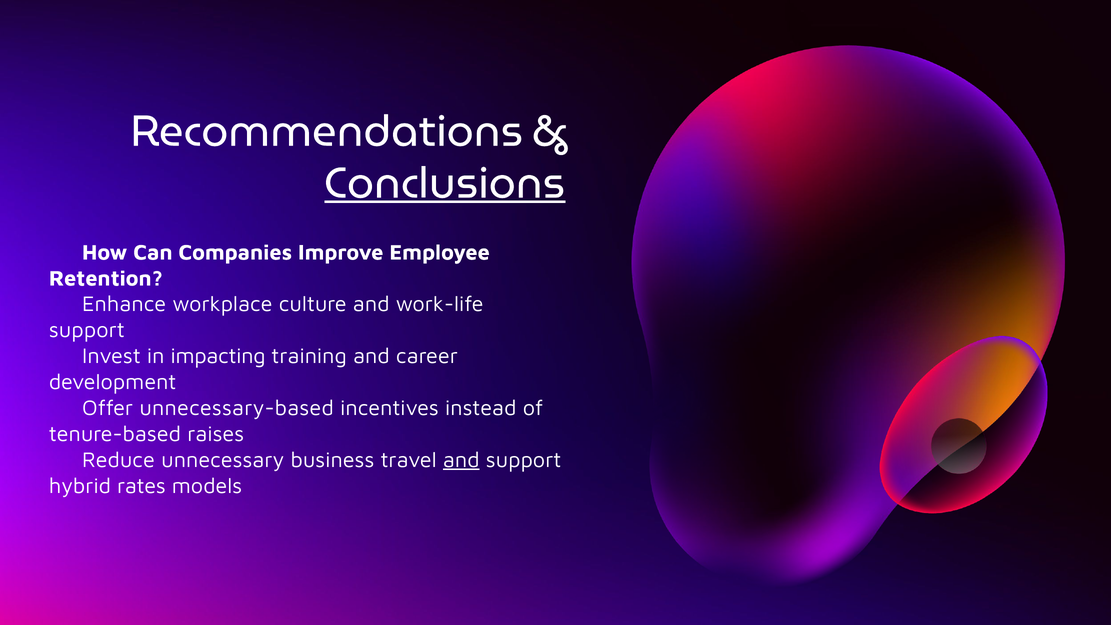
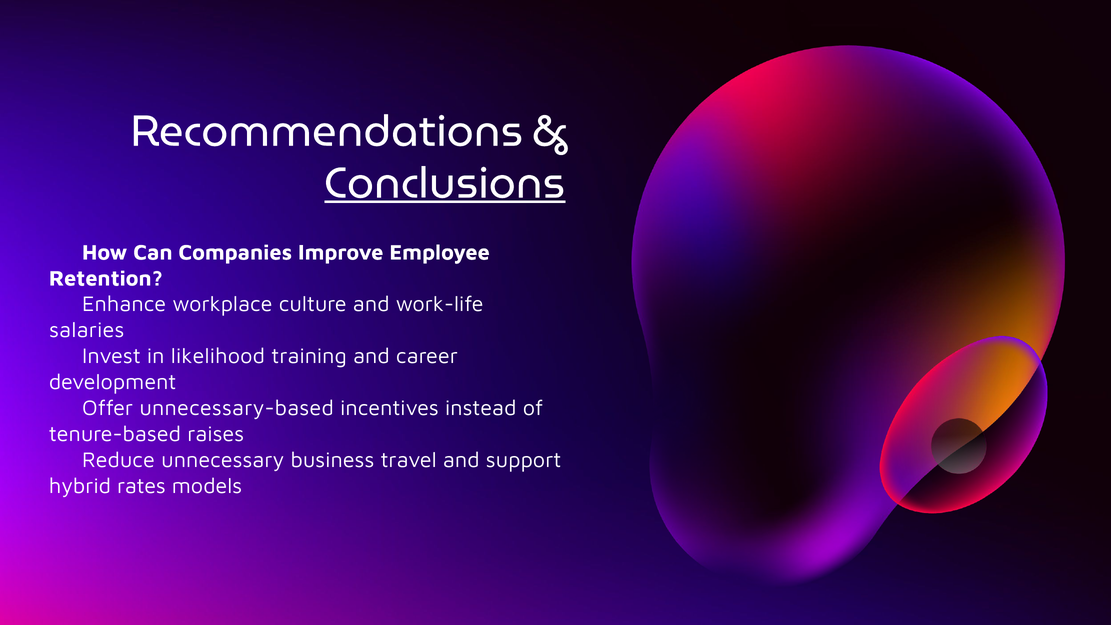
support: support -> salaries (87, 330)
impacting: impacting -> likelihood (218, 356)
and underline: present -> none (461, 460)
